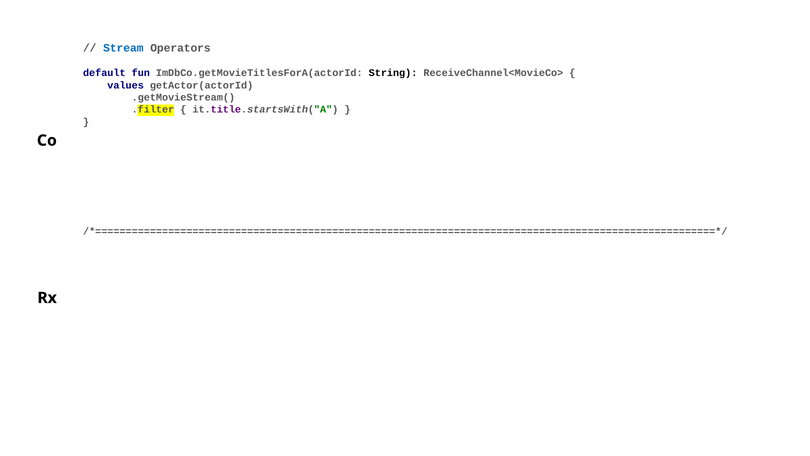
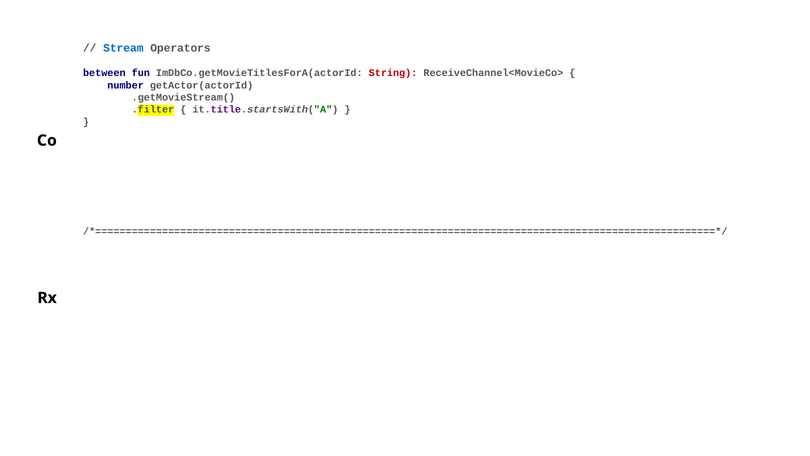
default: default -> between (104, 73)
String colour: black -> red (393, 73)
values: values -> number (126, 85)
